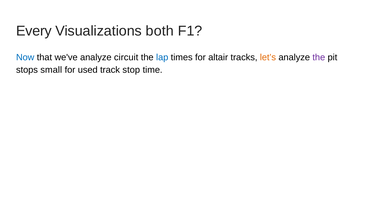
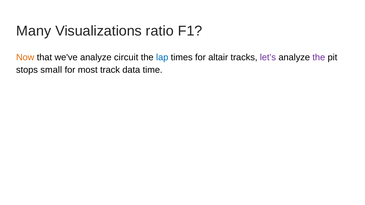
Every: Every -> Many (34, 31)
both: both -> ratio (160, 31)
Now colour: blue -> orange (25, 57)
let’s colour: orange -> purple (268, 57)
used: used -> most (88, 70)
stop: stop -> data (131, 70)
